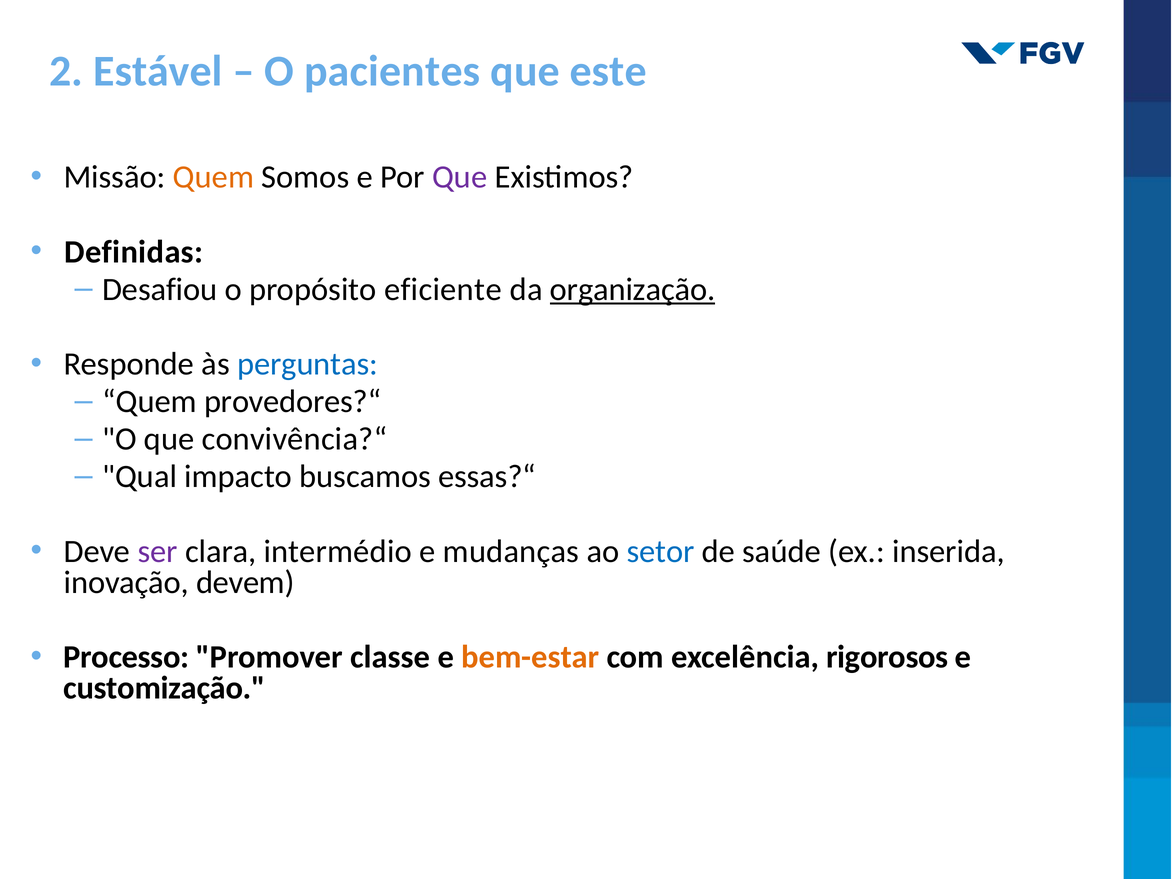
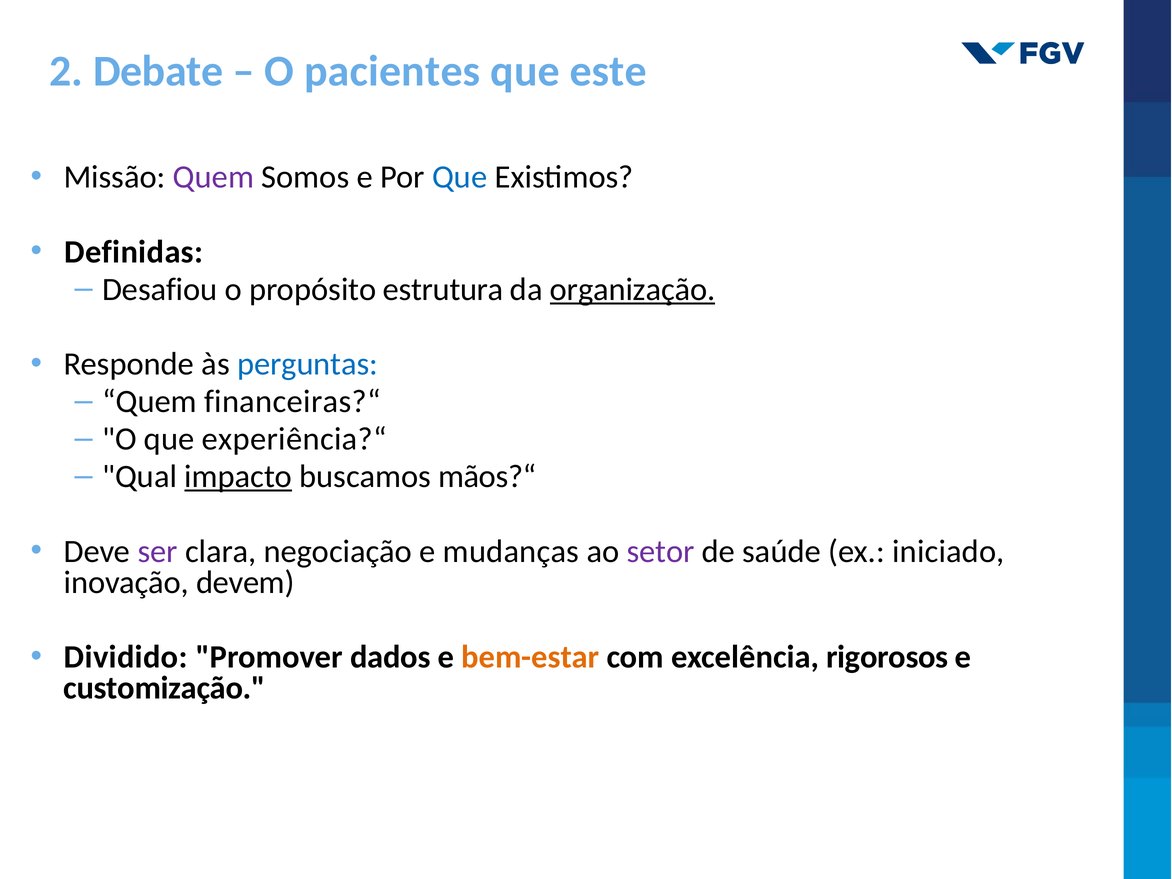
Estável: Estável -> Debate (158, 71)
Quem colour: orange -> purple (213, 177)
Que colour: purple -> blue (460, 177)
eficiente: eficiente -> estrutura (443, 289)
provedores?“: provedores?“ -> financeiras?“ (292, 402)
convivência?“: convivência?“ -> experiência?“ (294, 439)
impacto underline: none -> present (238, 477)
essas?“: essas?“ -> mãos?“ (487, 477)
intermédio: intermédio -> negociação (338, 551)
setor colour: blue -> purple (661, 551)
inserida: inserida -> iniciado (948, 551)
Processo: Processo -> Dividido (126, 657)
classe: classe -> dados (390, 657)
